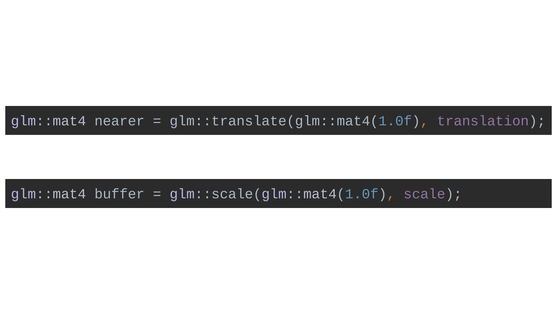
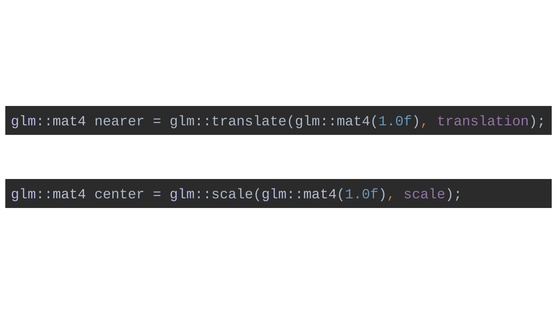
buffer: buffer -> center (119, 194)
